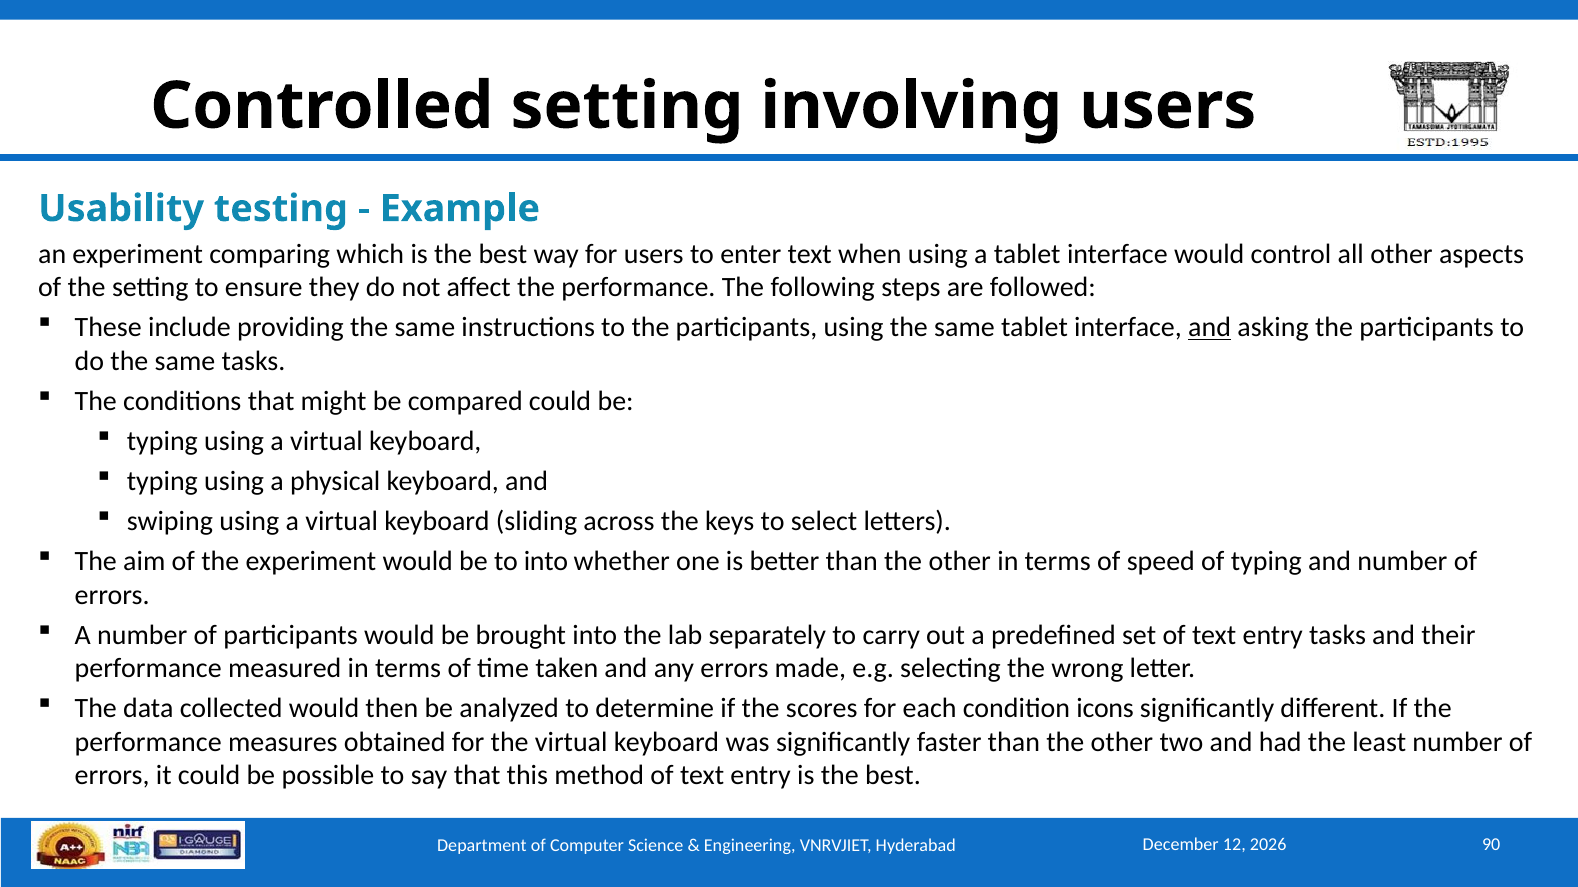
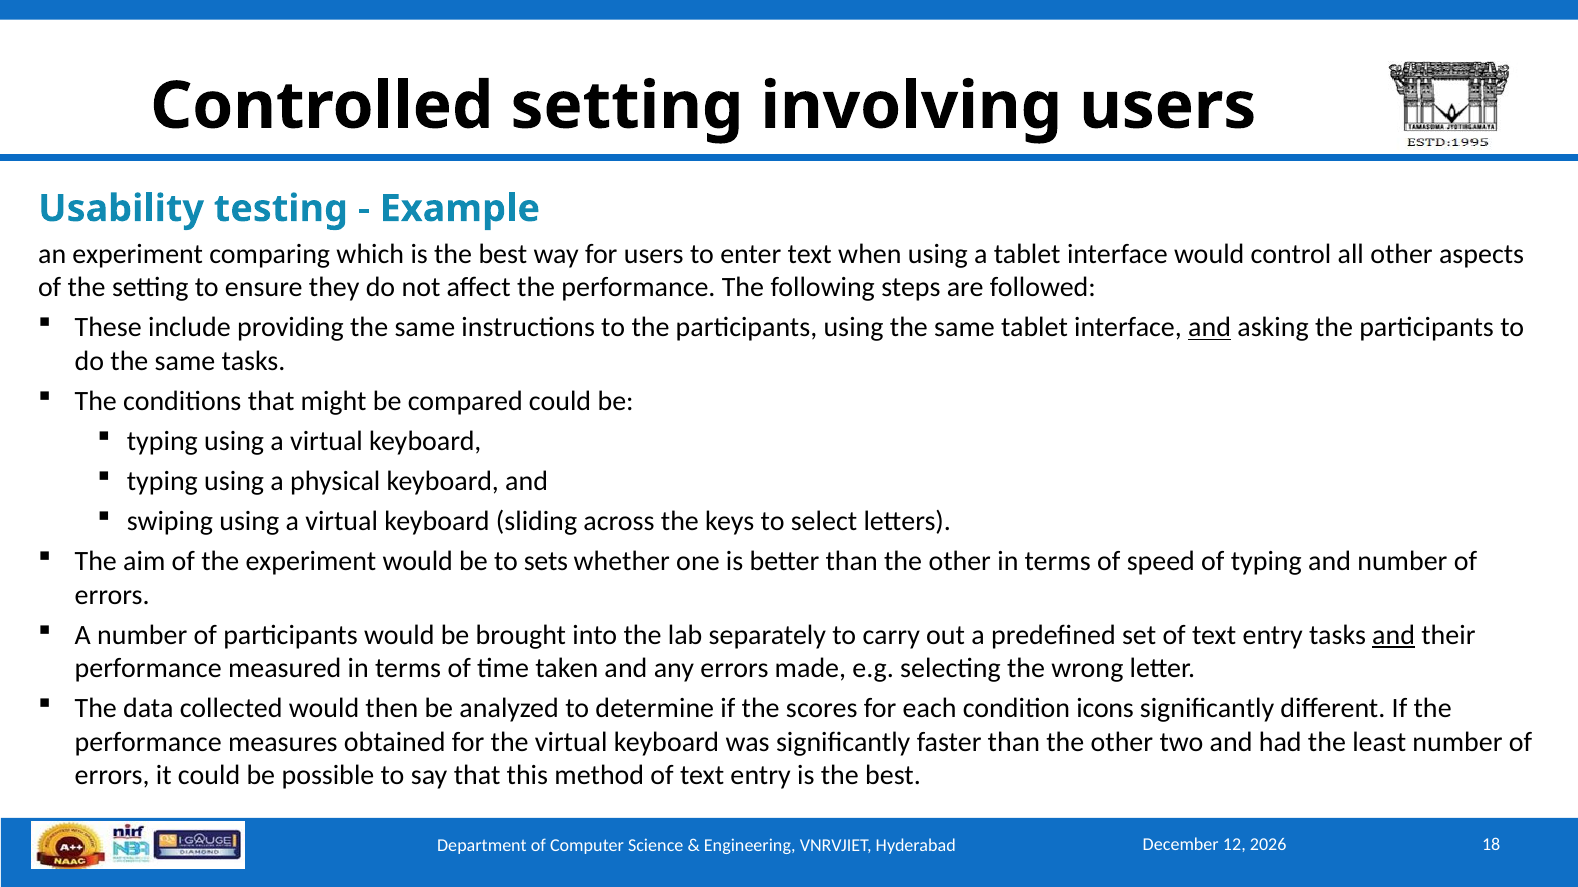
to into: into -> sets (546, 562)
and underline: none -> present (1394, 636)
90: 90 -> 18 (1491, 845)
